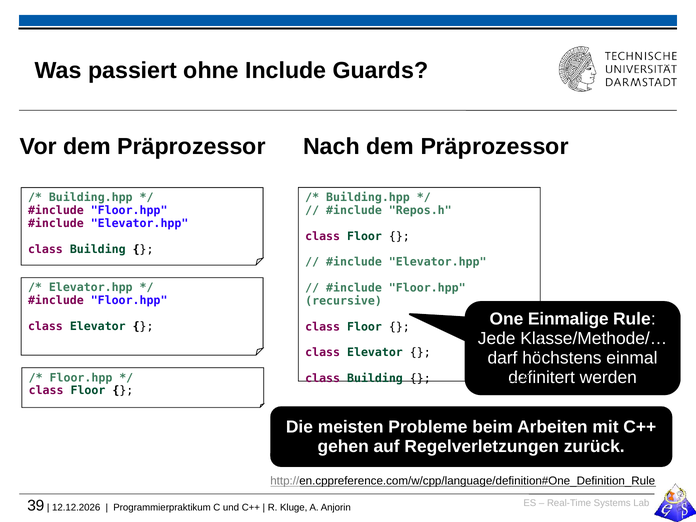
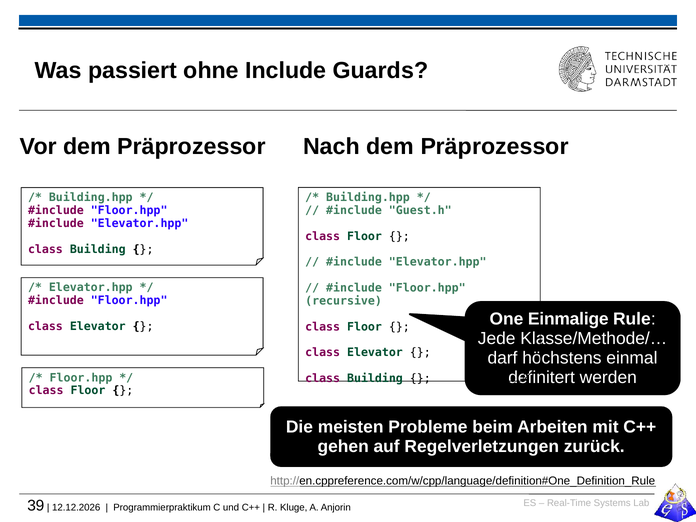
Repos.h: Repos.h -> Guest.h (420, 210)
